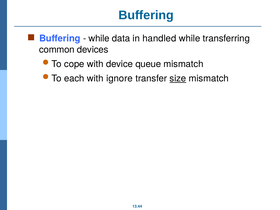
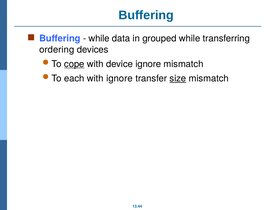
handled: handled -> grouped (159, 38)
common: common -> ordering (57, 50)
cope underline: none -> present (74, 64)
device queue: queue -> ignore (148, 64)
